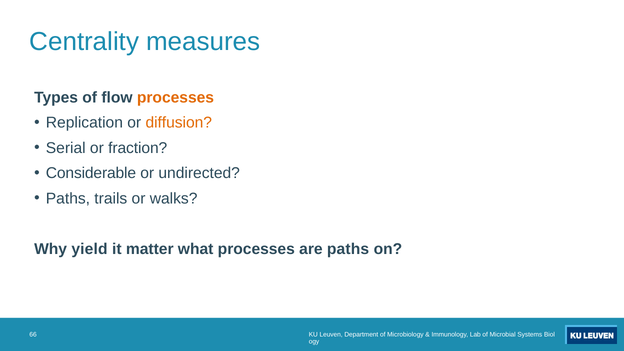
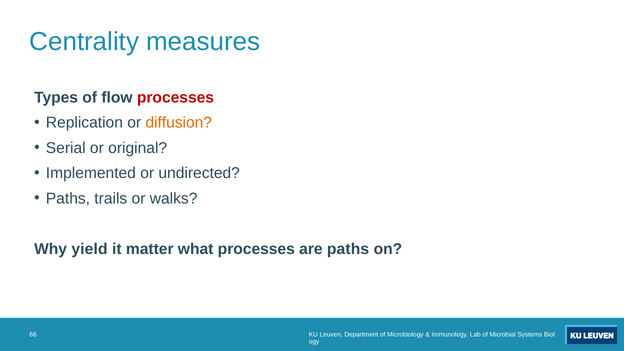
processes colour: orange -> red (175, 98)
fraction: fraction -> original (138, 148)
Considerable: Considerable -> Implemented (91, 173)
